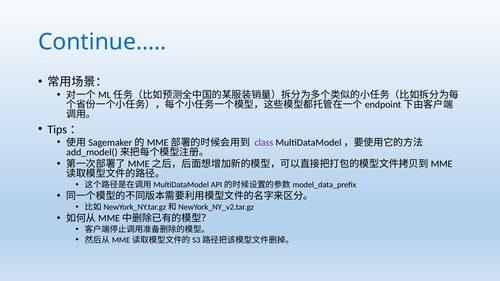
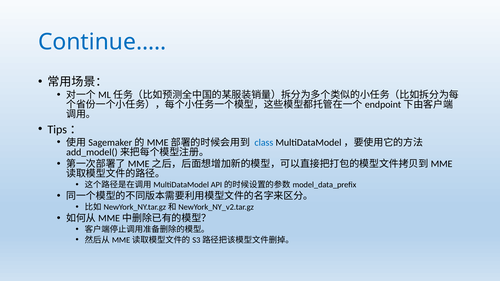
class colour: purple -> blue (264, 143)
